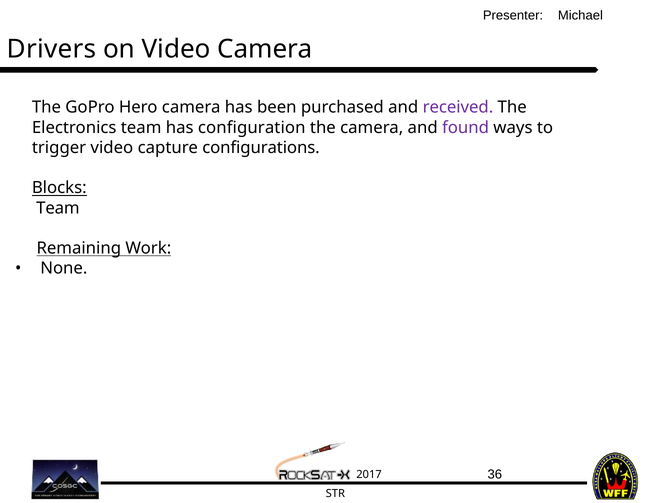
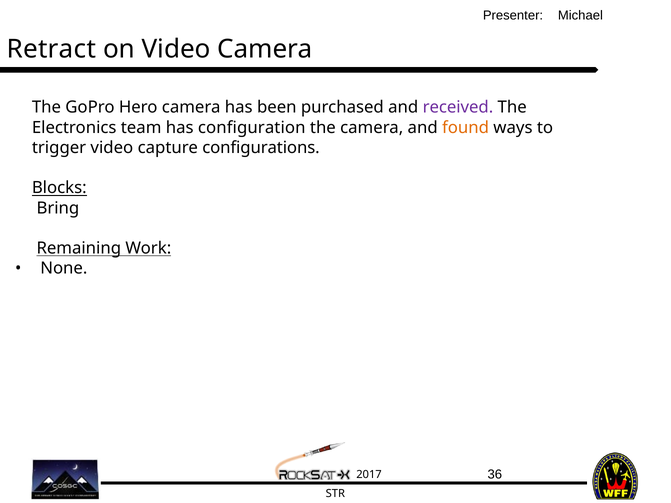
Drivers: Drivers -> Retract (51, 49)
found colour: purple -> orange (466, 128)
Team: Team -> Bring (58, 208)
